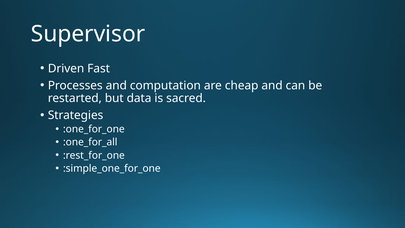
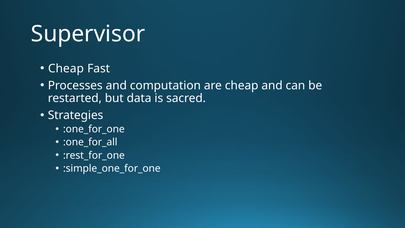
Driven: Driven -> Cheap (66, 68)
